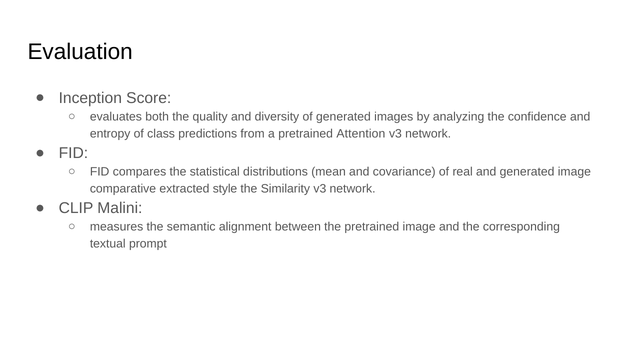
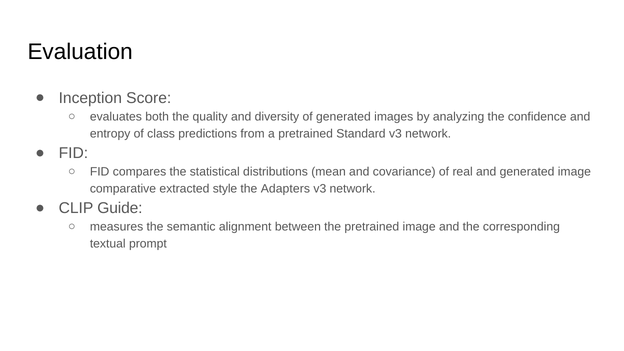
Attention: Attention -> Standard (361, 134)
Similarity: Similarity -> Adapters (285, 189)
Malini: Malini -> Guide (120, 208)
